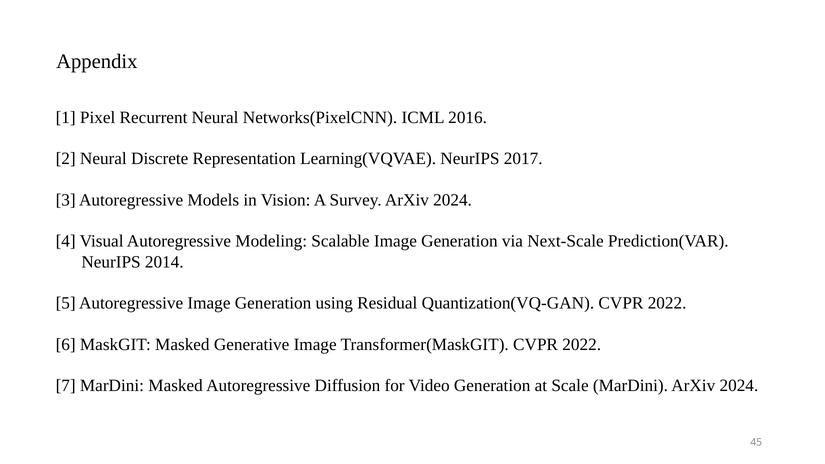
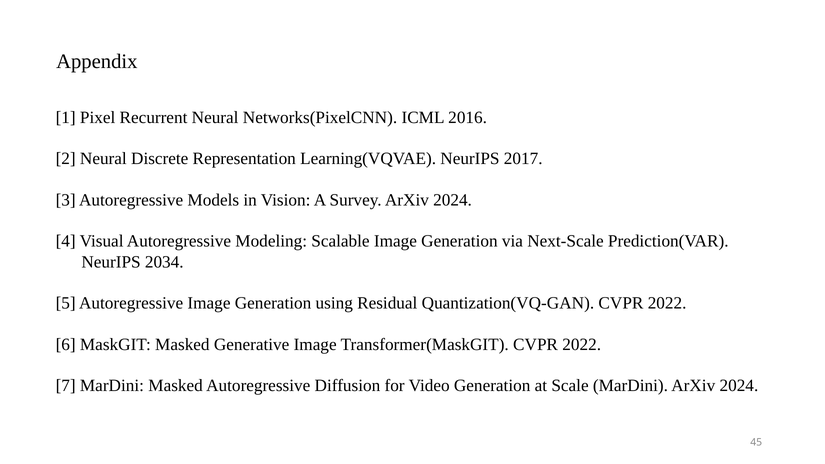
2014: 2014 -> 2034 (164, 262)
